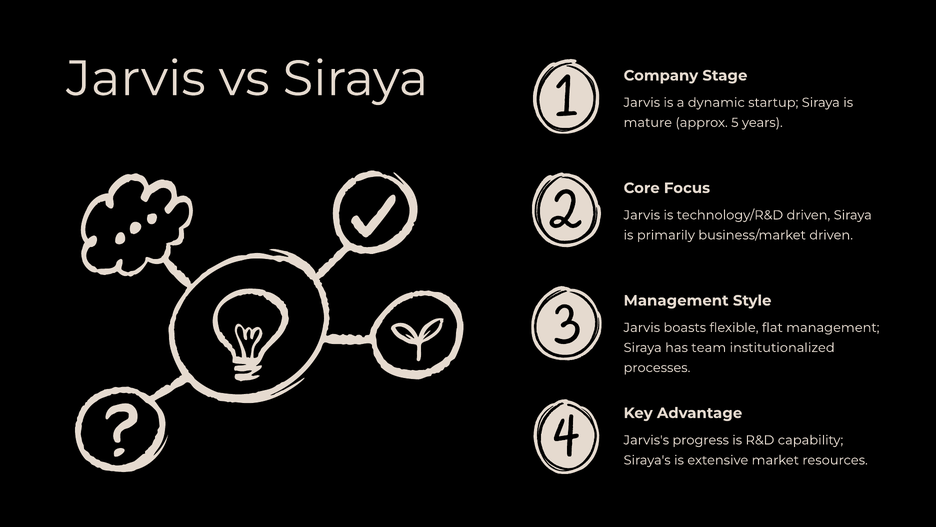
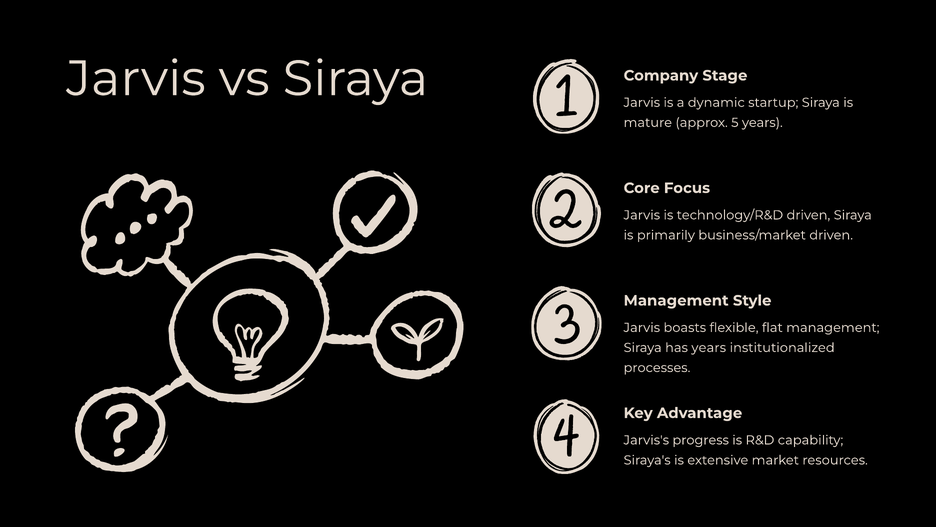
has team: team -> years (709, 347)
